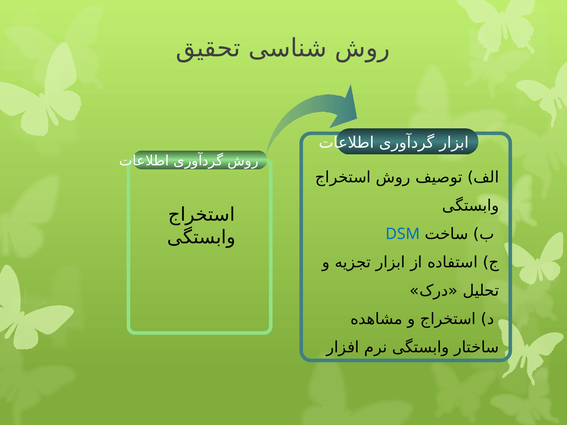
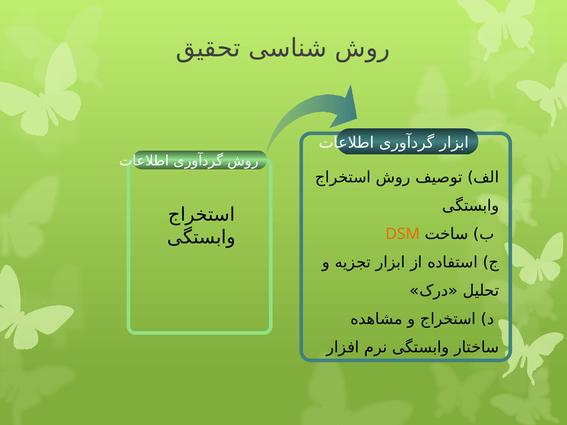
DSM colour: blue -> orange (403, 234)
